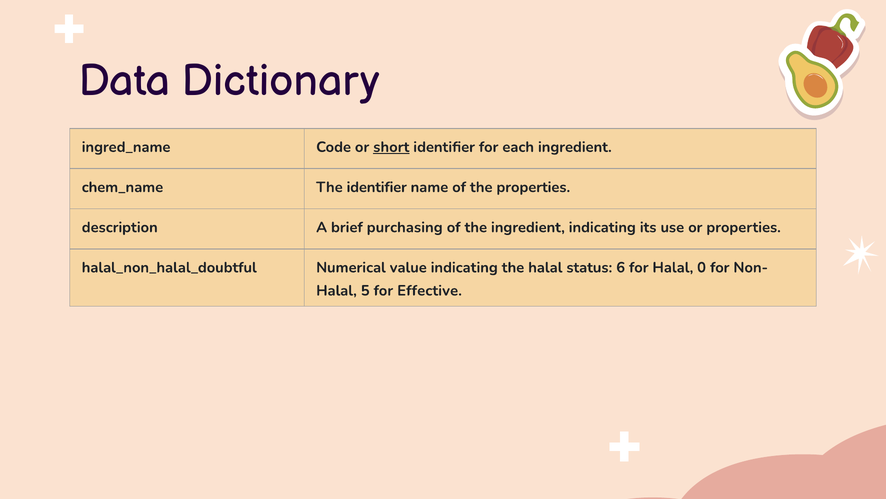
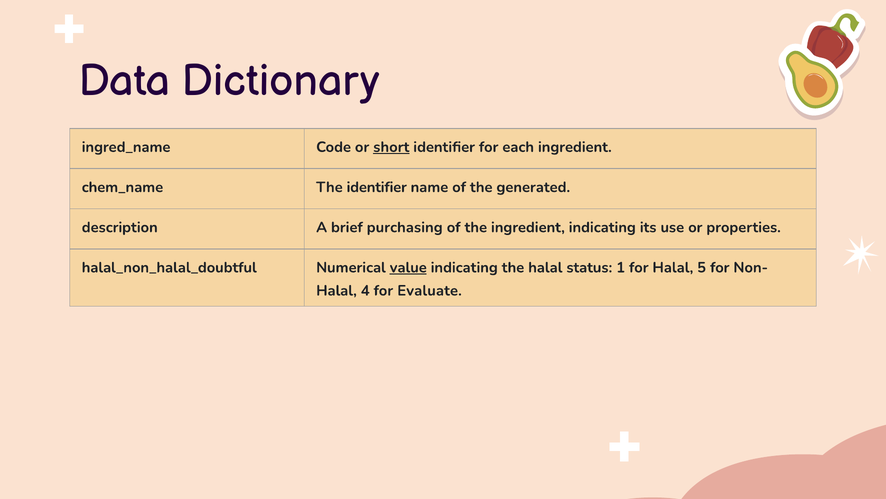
the properties: properties -> generated (533, 187)
value underline: none -> present (408, 267)
6: 6 -> 1 (621, 267)
0: 0 -> 5 (702, 267)
5: 5 -> 4 (365, 290)
Effective: Effective -> Evaluate (430, 290)
